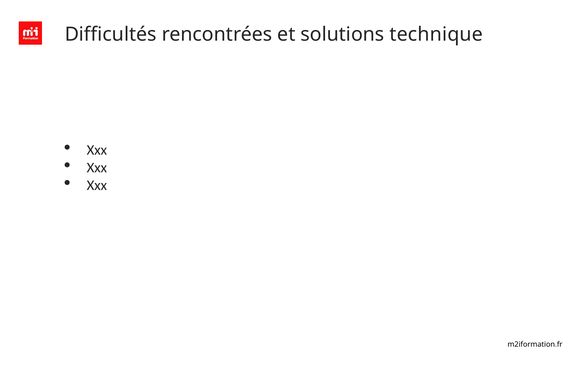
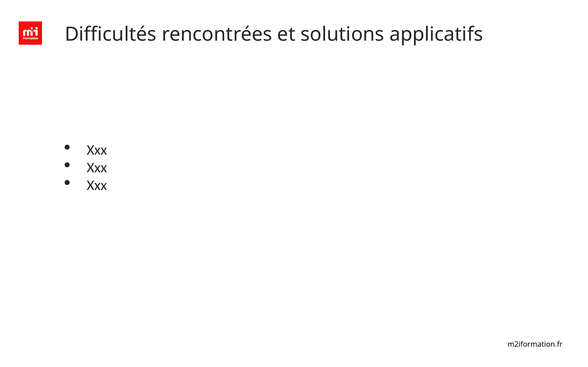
technique: technique -> applicatifs (436, 35)
